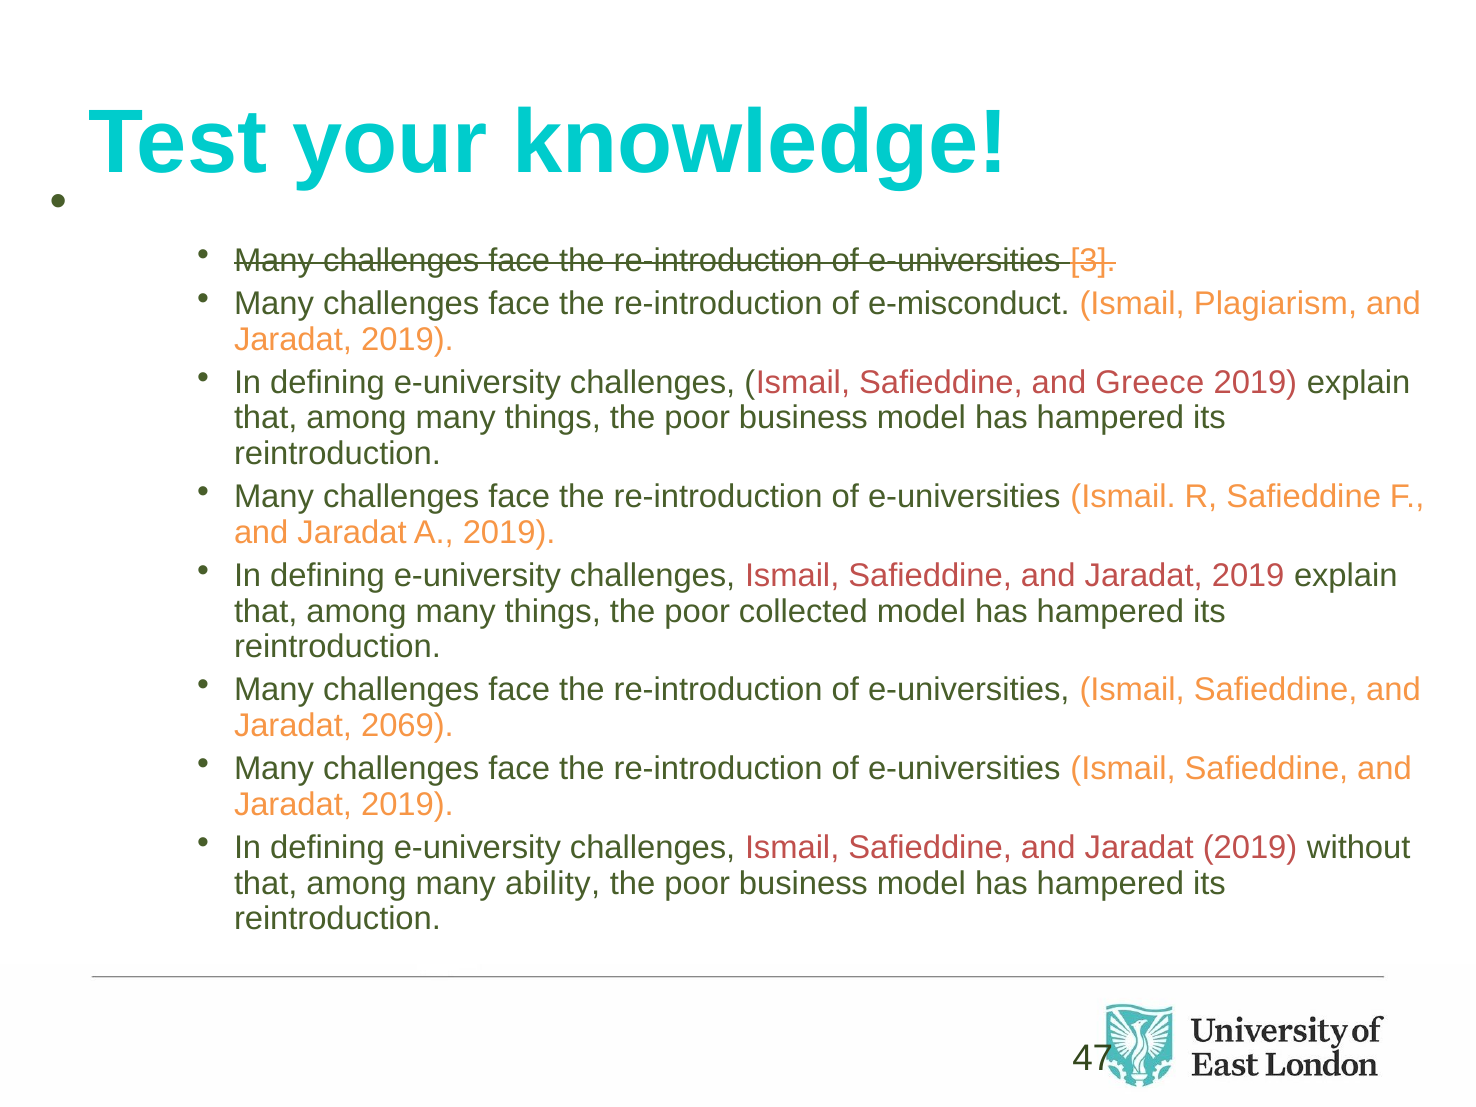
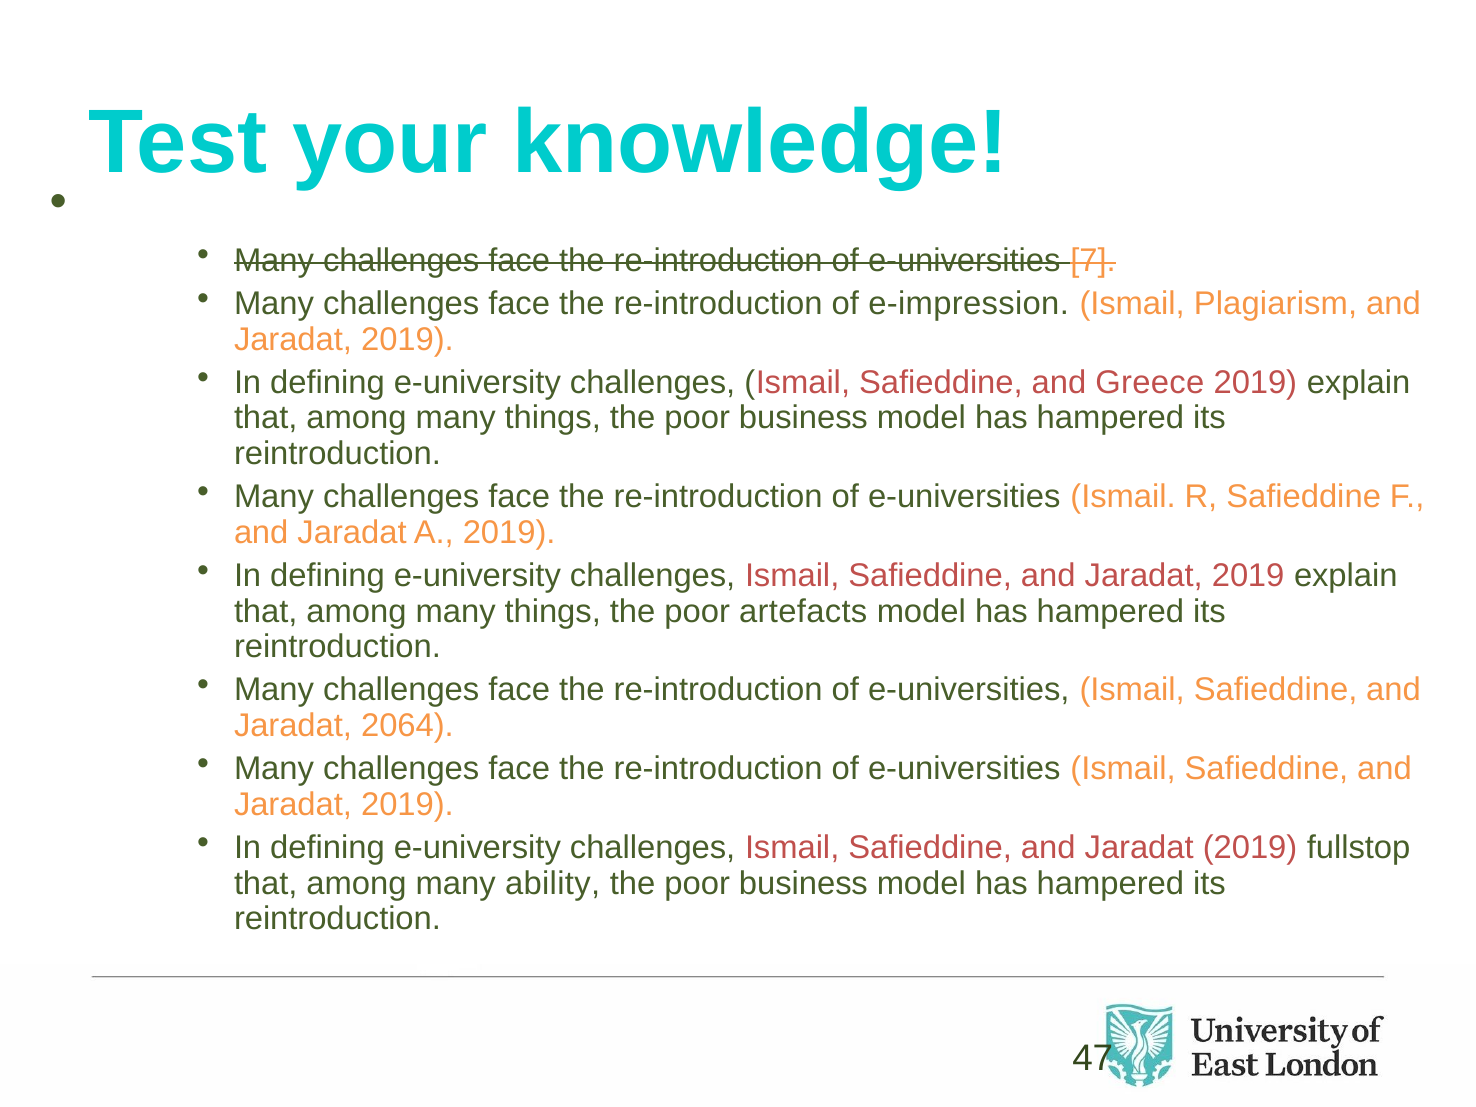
3: 3 -> 7 (1093, 260)
e-misconduct: e-misconduct -> e-impression (969, 304)
collected: collected -> artefacts (803, 611)
2069: 2069 -> 2064 (407, 725)
without: without -> fullstop (1359, 848)
